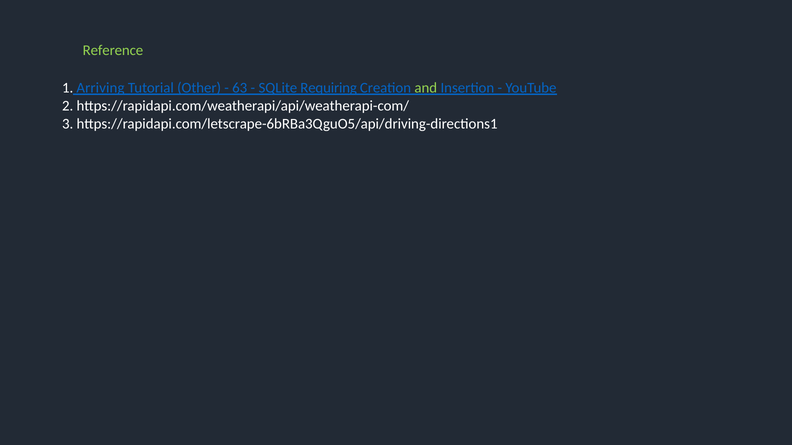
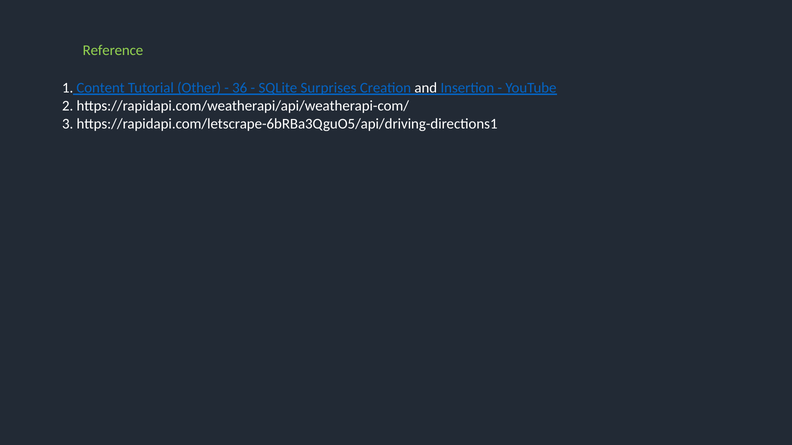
Arriving: Arriving -> Content (101, 88)
63: 63 -> 36 (240, 88)
Requiring: Requiring -> Surprises (329, 88)
and colour: light green -> white (426, 88)
